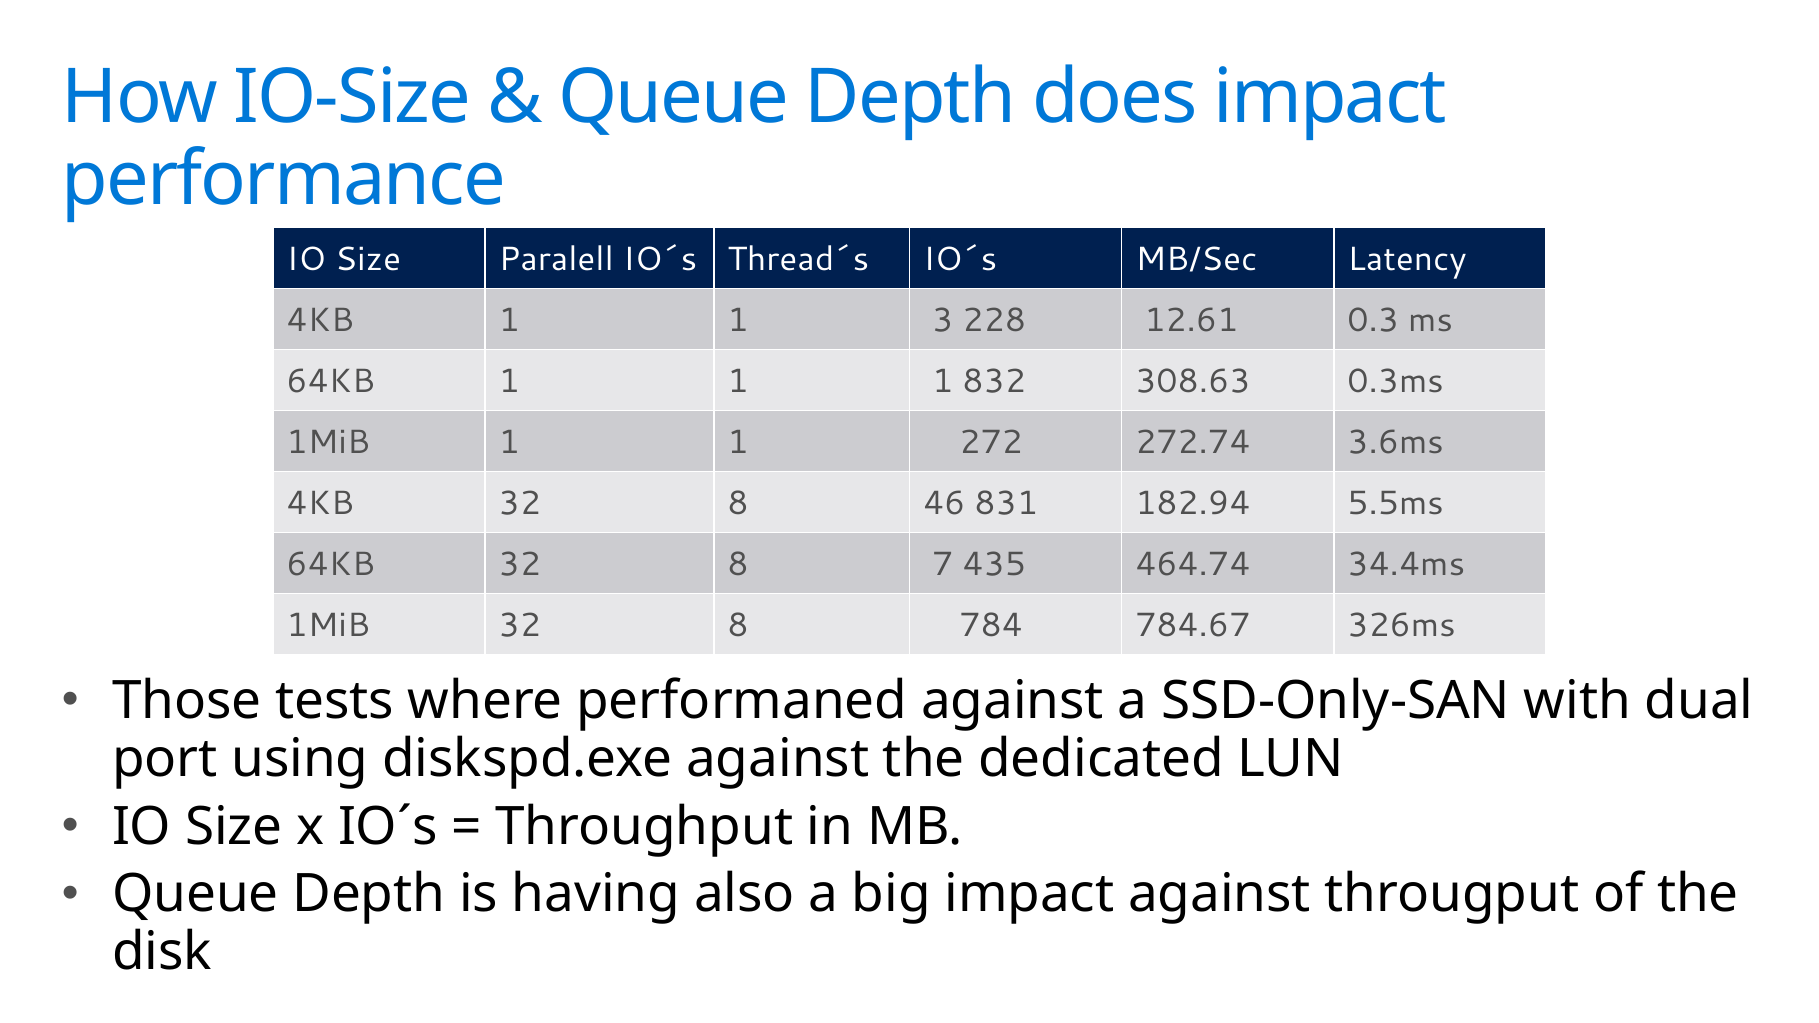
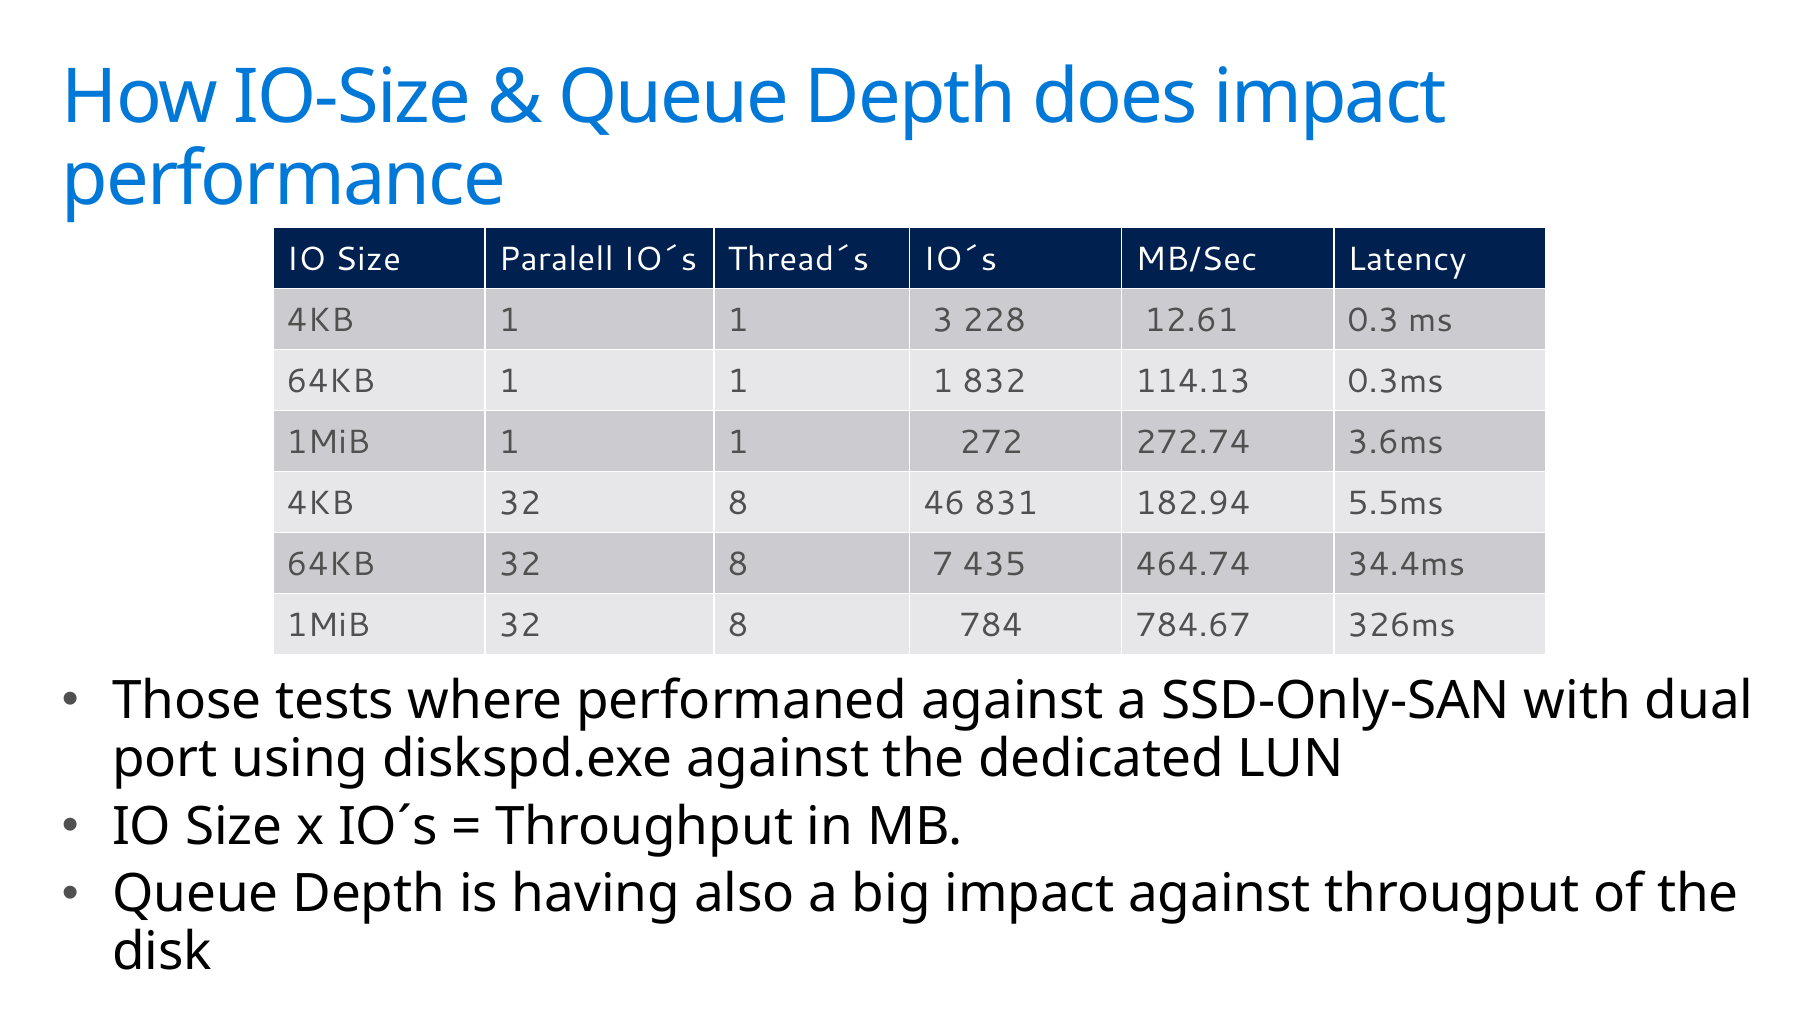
308.63: 308.63 -> 114.13 (1193, 382)
